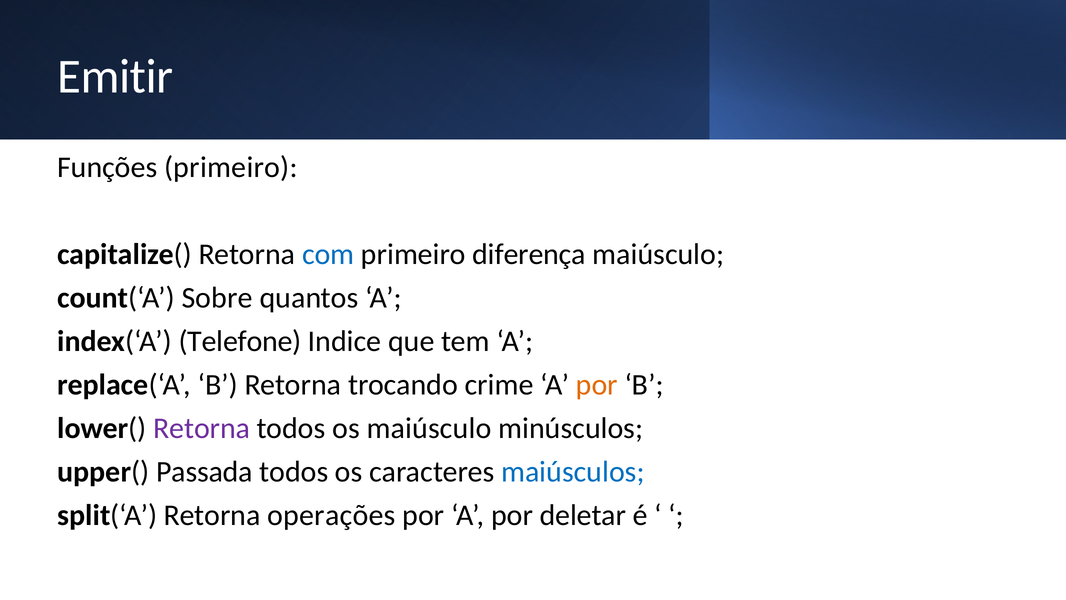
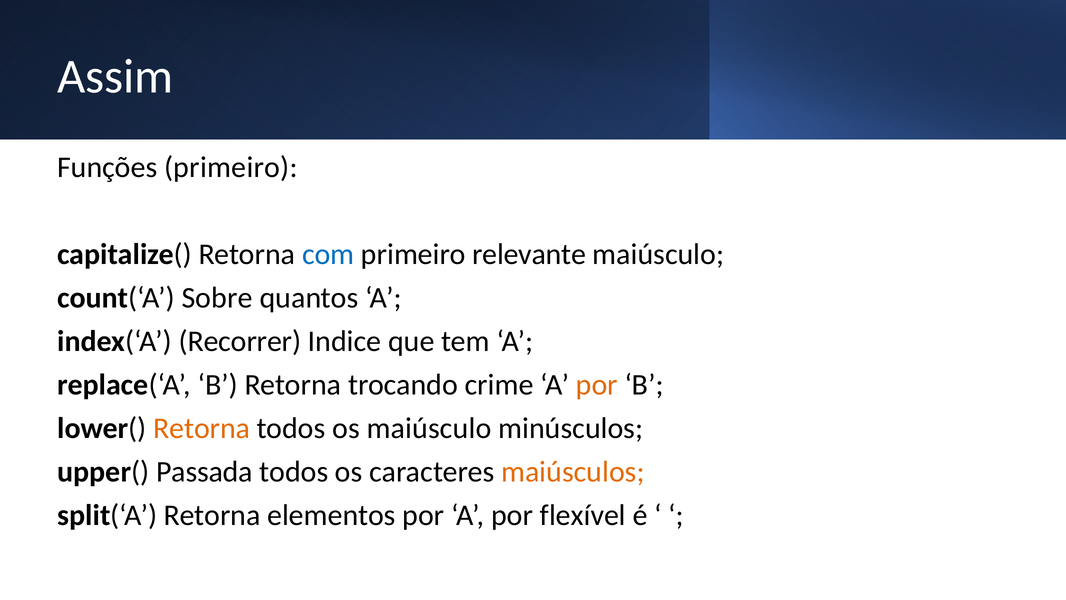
Emitir: Emitir -> Assim (115, 77)
diferença: diferença -> relevante (529, 254)
Telefone: Telefone -> Recorrer (240, 341)
Retorna colour: purple -> orange (202, 428)
maiúsculos colour: blue -> orange (573, 472)
operações: operações -> elementos (332, 515)
deletar: deletar -> flexível (583, 515)
